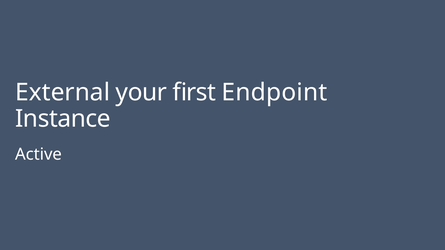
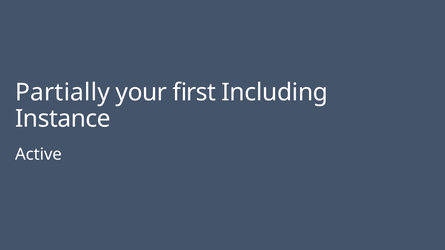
External: External -> Partially (63, 93)
Endpoint: Endpoint -> Including (275, 93)
